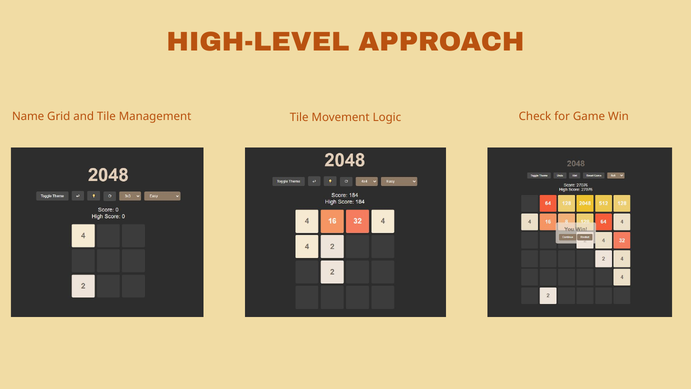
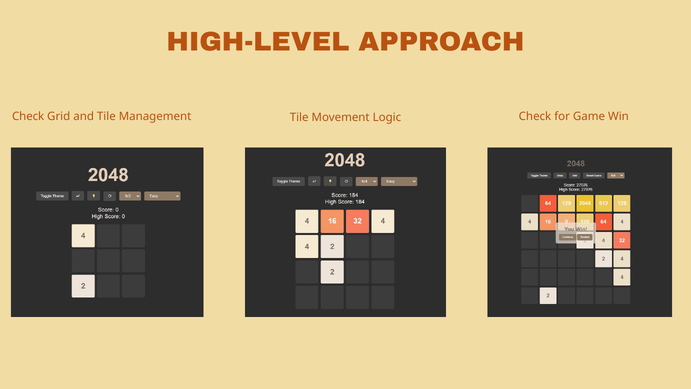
Name: Name -> Check (28, 116)
